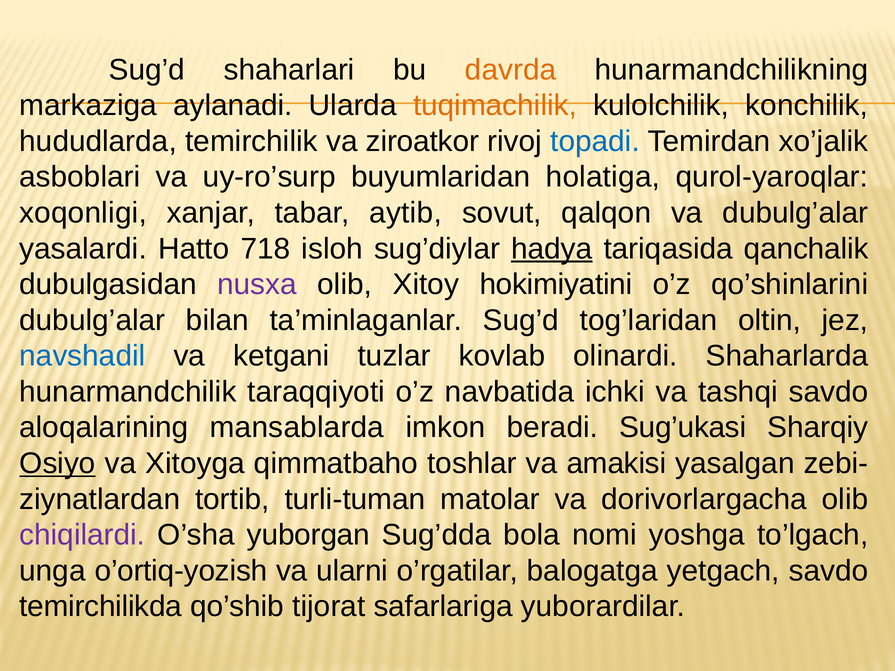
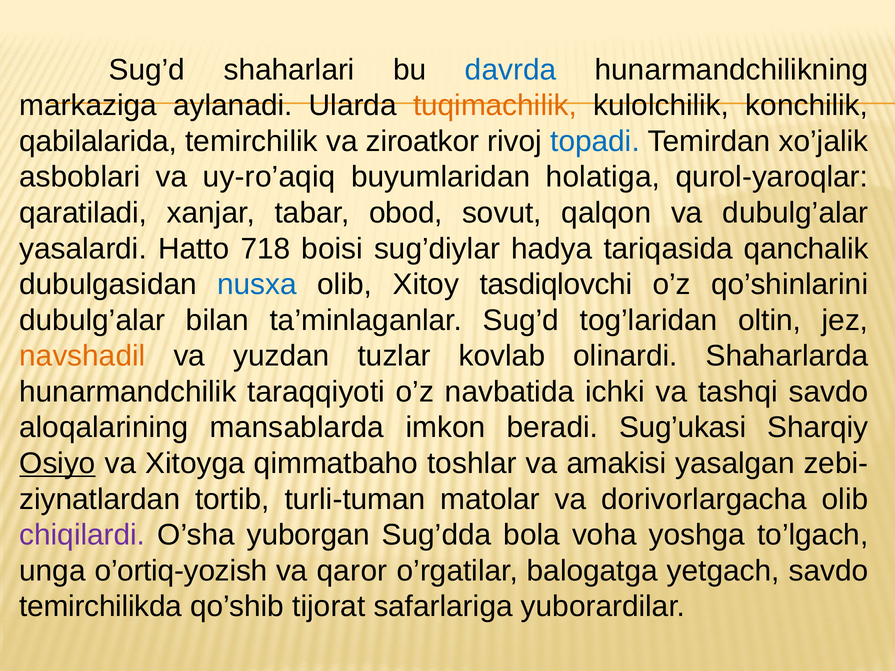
davrda colour: orange -> blue (511, 70)
hududlarda: hududlarda -> qabilalarida (98, 141)
uy-ro’surp: uy-ro’surp -> uy-ro’aqiq (269, 177)
xoqonligi: xoqonligi -> qaratiladi (83, 213)
aytib: aytib -> obod (406, 213)
isloh: isloh -> boisi (332, 249)
hadya underline: present -> none (552, 249)
nusxa colour: purple -> blue (257, 285)
hokimiyatini: hokimiyatini -> tasdiqlovchi (556, 285)
navshadil colour: blue -> orange (82, 356)
ketgani: ketgani -> yuzdan (281, 356)
nomi: nomi -> voha (604, 535)
ularni: ularni -> qaror (352, 571)
